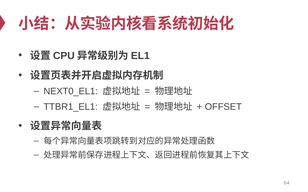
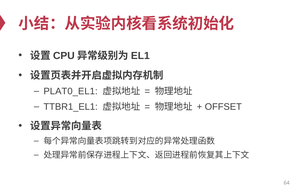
NEXT0_EL1: NEXT0_EL1 -> PLAT0_EL1 (71, 92)
